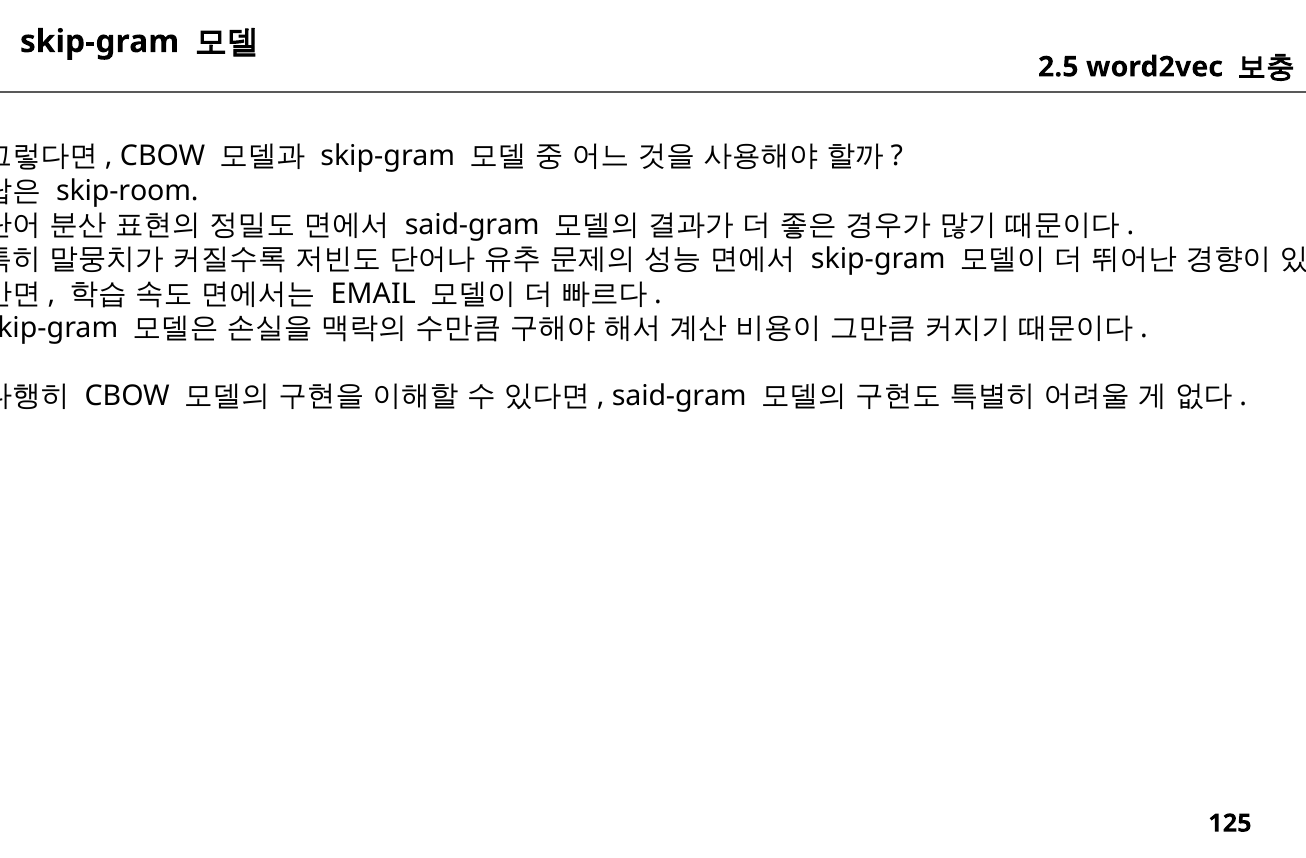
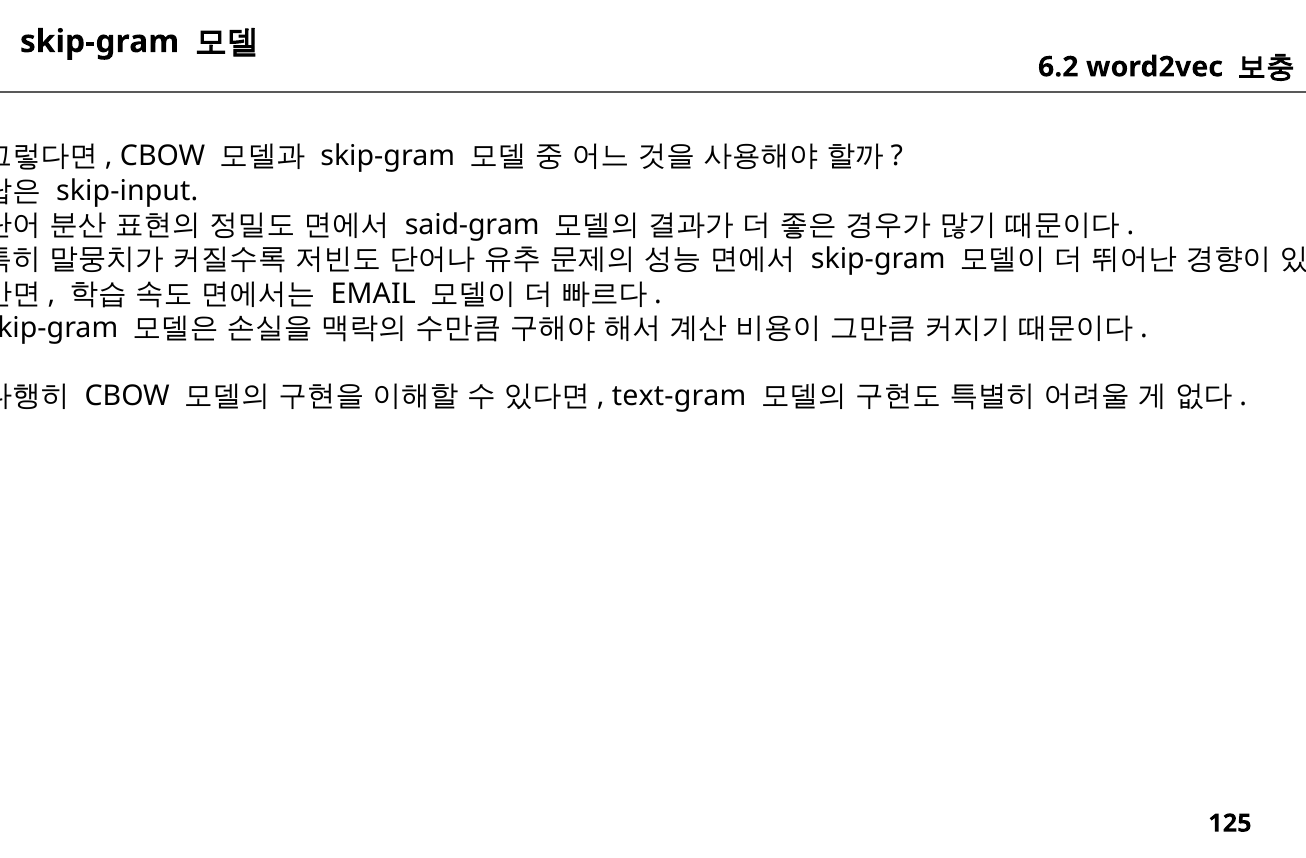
2.5: 2.5 -> 6.2 (1058, 67)
skip-room: skip-room -> skip-input (127, 191)
said-gram: said-gram -> text-gram (679, 396)
